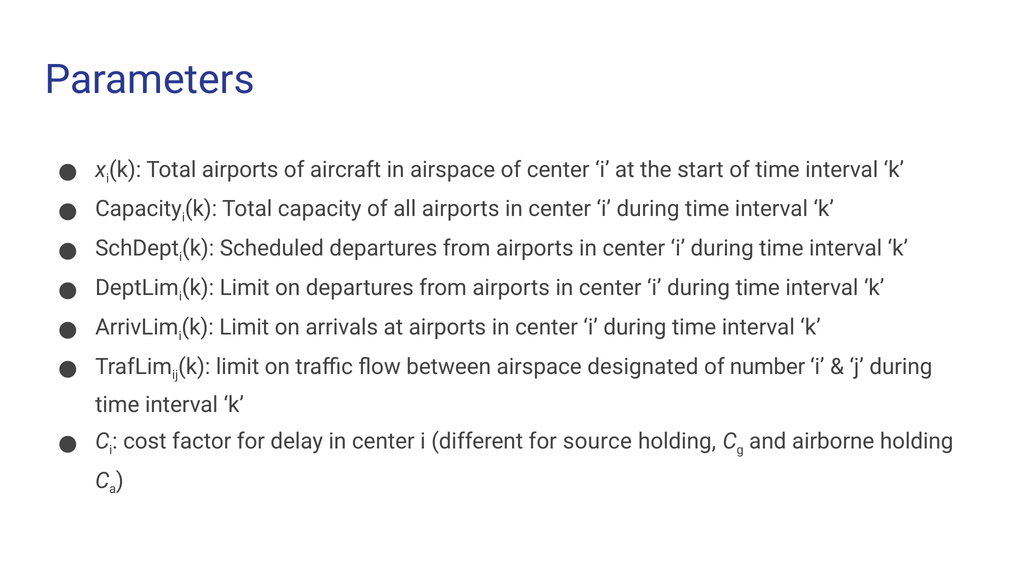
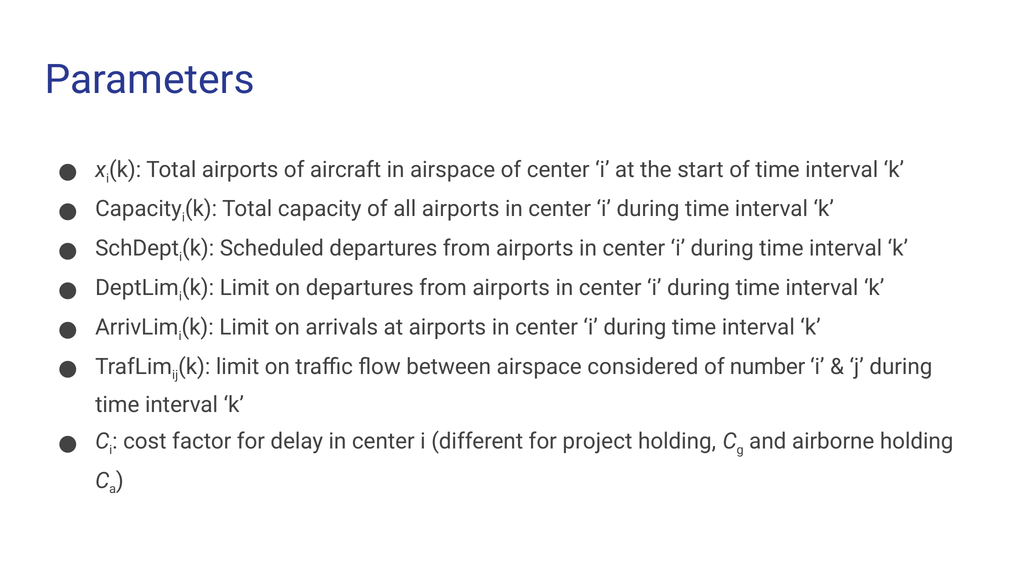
designated: designated -> considered (643, 367)
source: source -> project (597, 441)
